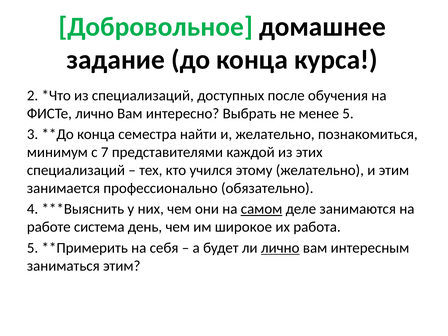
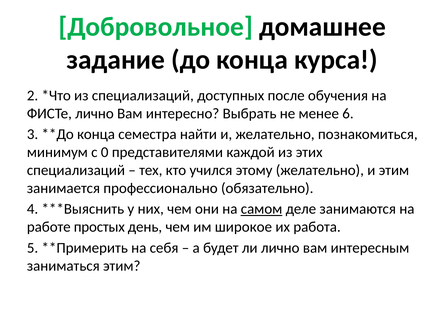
менее 5: 5 -> 6 (348, 113)
7: 7 -> 0 (105, 152)
система: система -> простых (99, 227)
лично underline: present -> none (280, 248)
